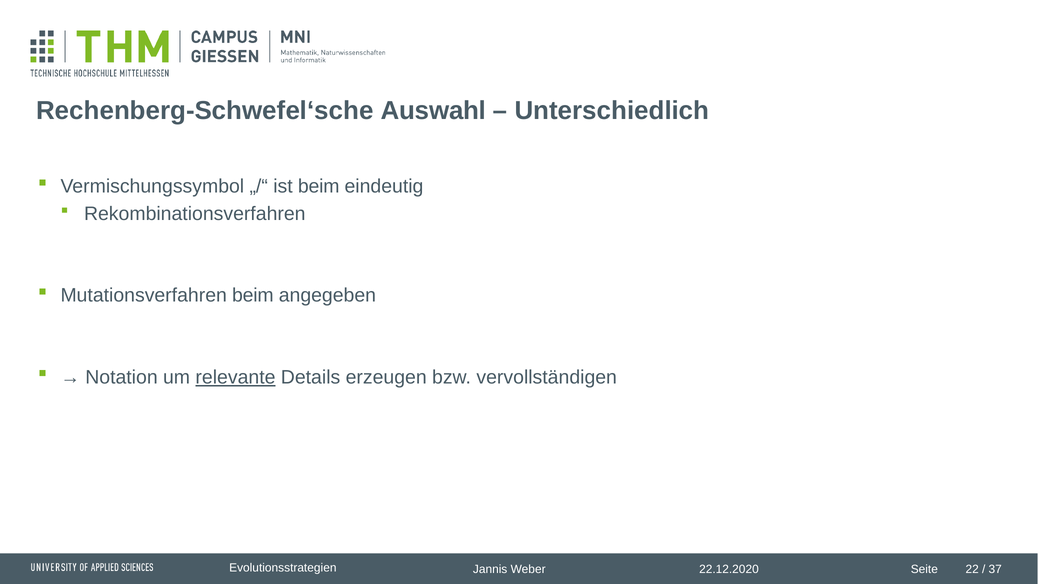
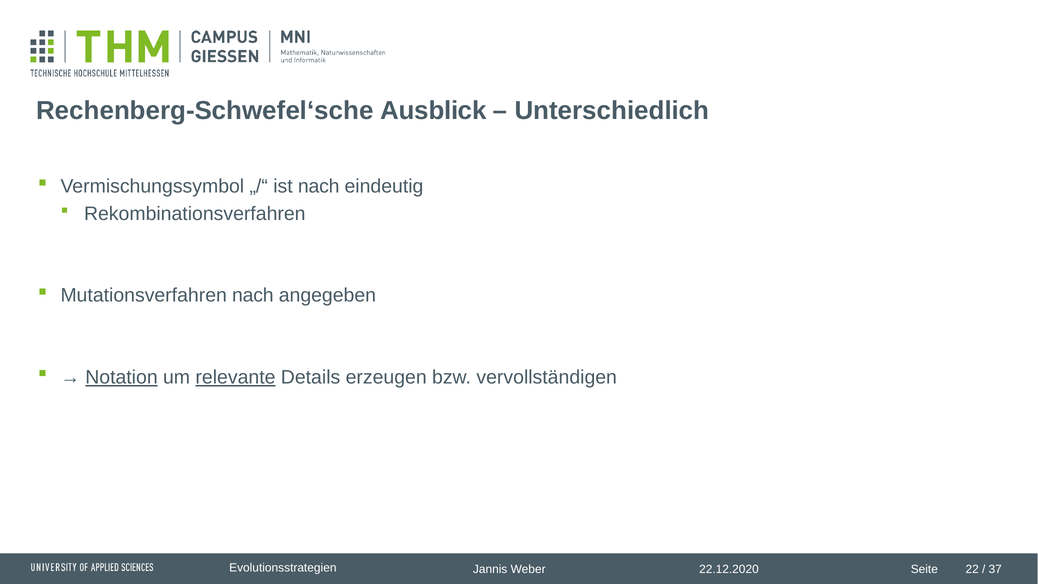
Auswahl: Auswahl -> Ausblick (433, 111)
ist beim: beim -> nach (319, 186)
Mutationsverfahren beim: beim -> nach (253, 295)
Notation underline: none -> present (121, 377)
